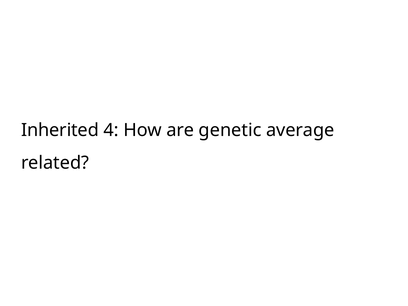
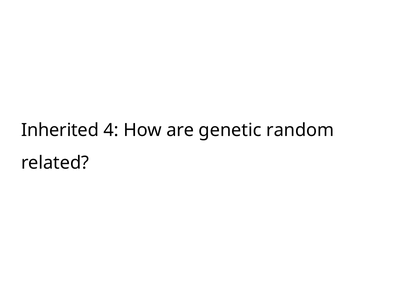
average: average -> random (300, 130)
